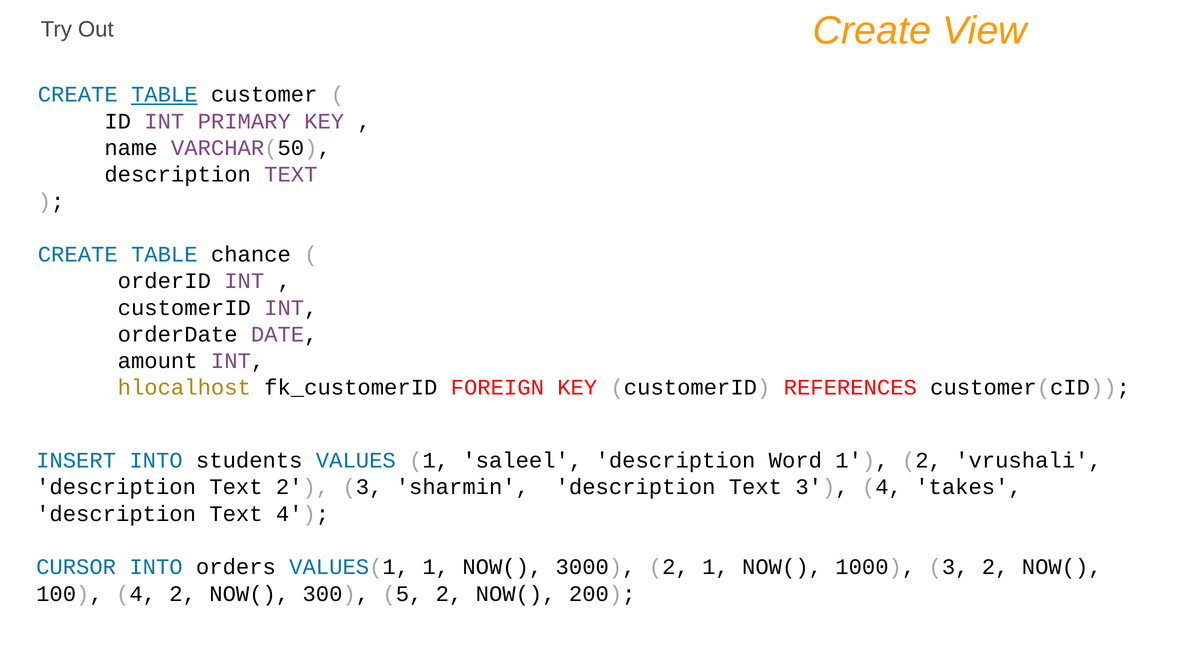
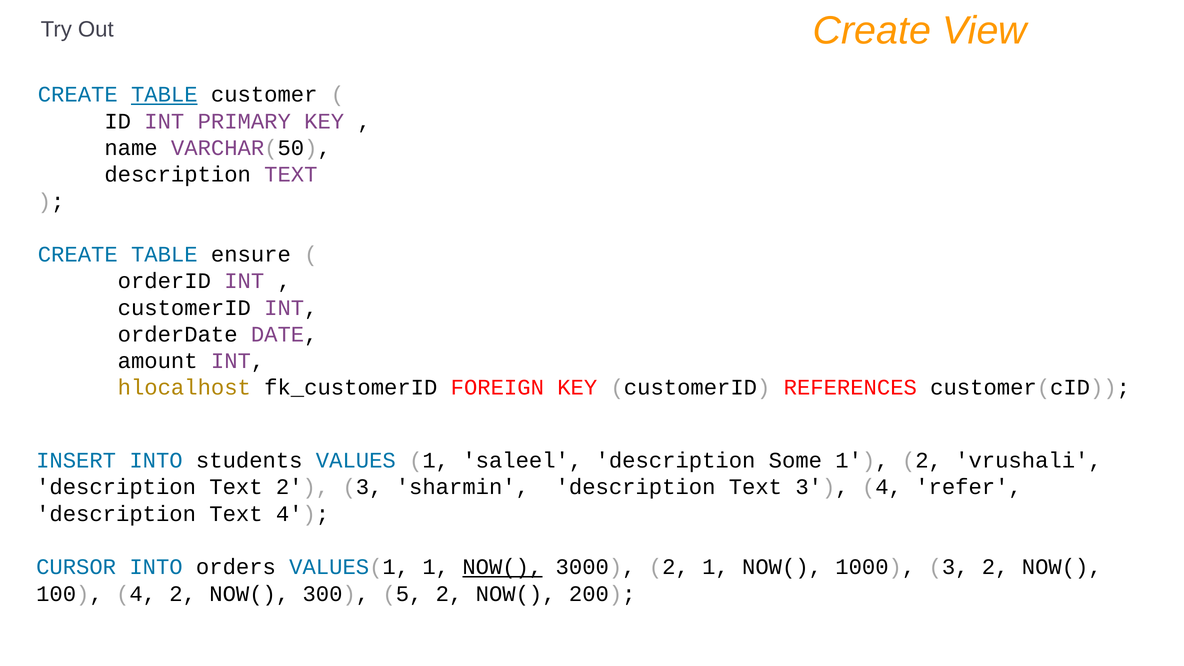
chance: chance -> ensure (251, 254)
Word: Word -> Some (795, 460)
takes: takes -> refer (969, 487)
NOW( underline: none -> present (502, 567)
